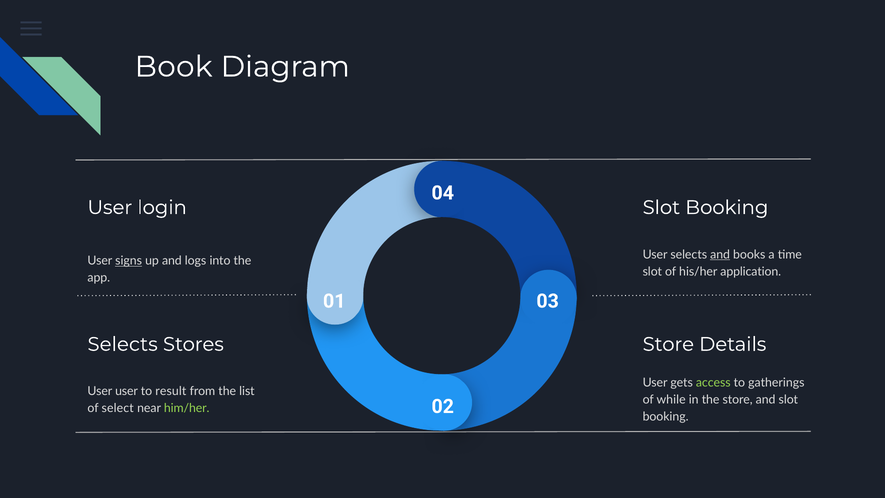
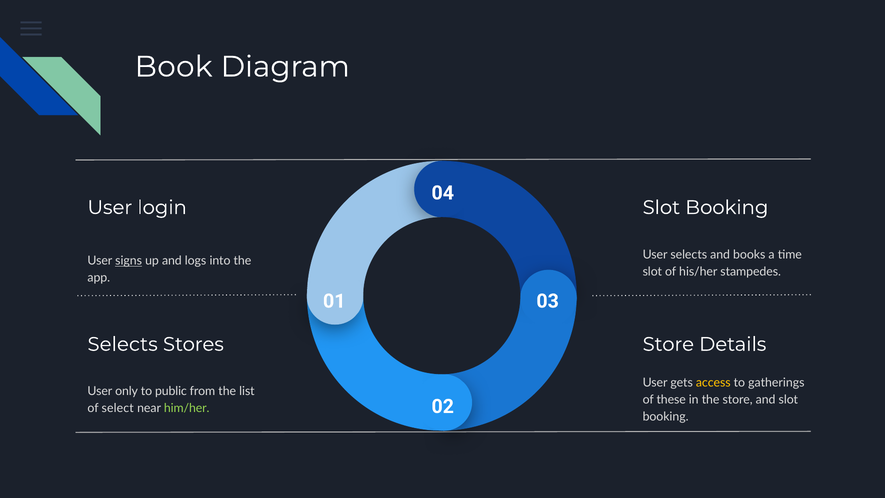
and underline: present -> none (720, 254)
application: application -> stampedes (751, 271)
access colour: light green -> yellow (713, 383)
User user: user -> only (127, 391)
result: result -> public (171, 391)
while: while -> these (671, 400)
